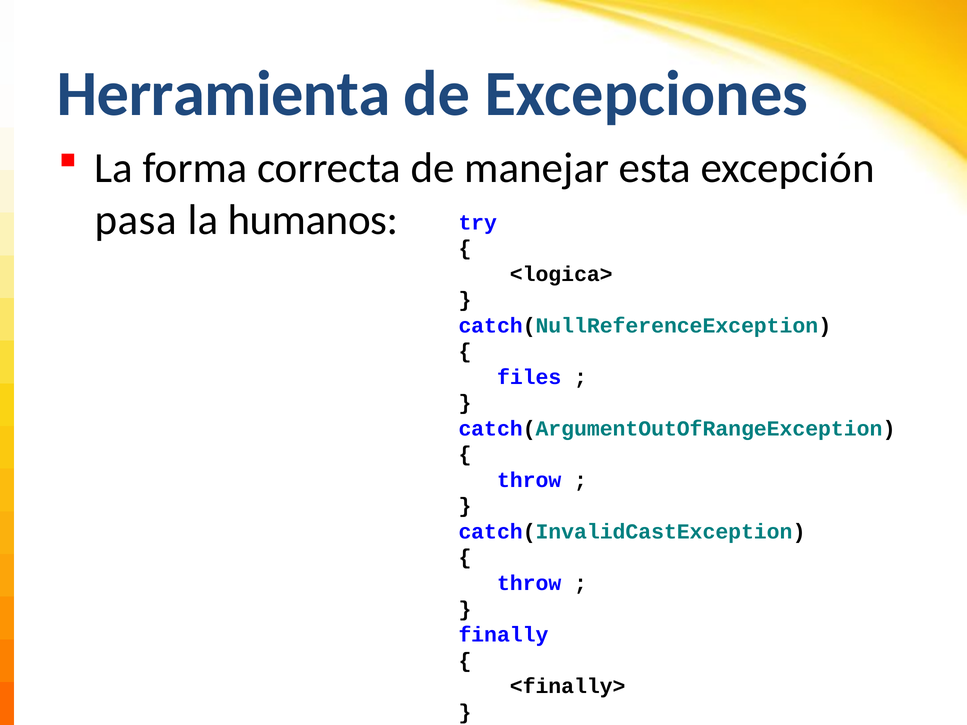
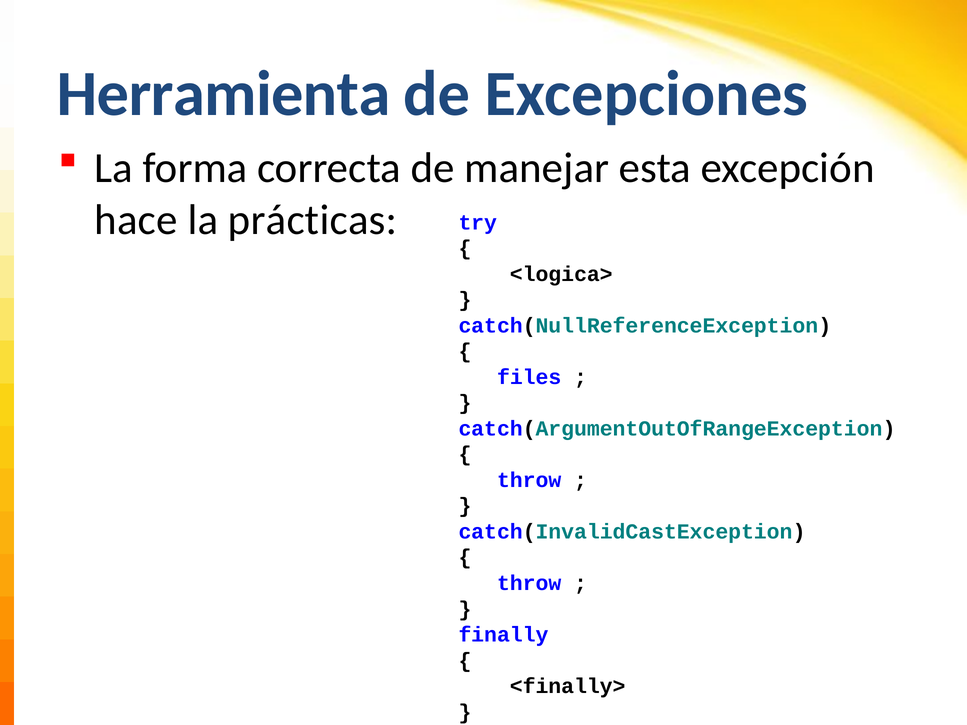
pasa: pasa -> hace (136, 220)
humanos: humanos -> prácticas (313, 220)
